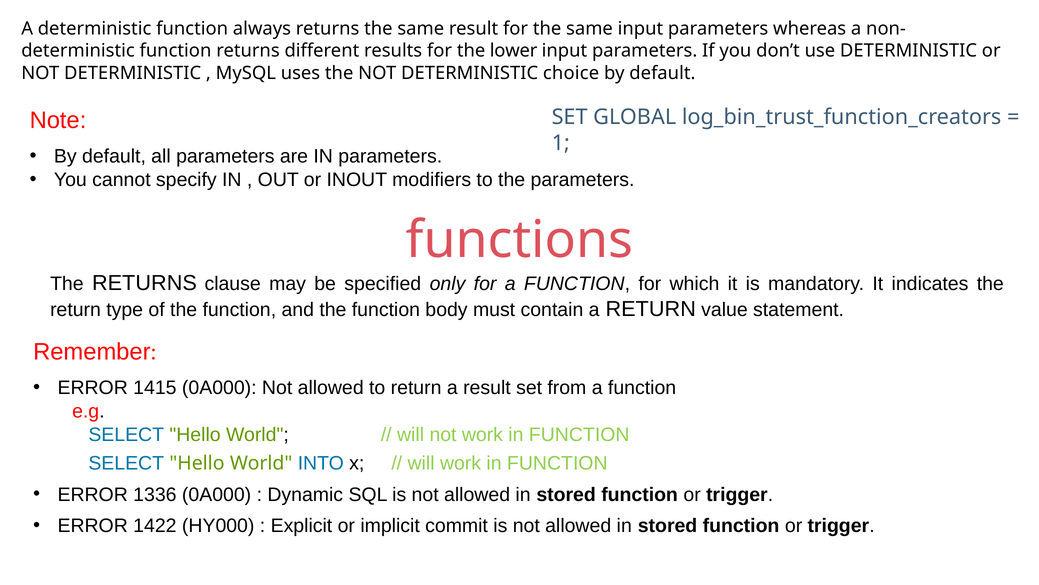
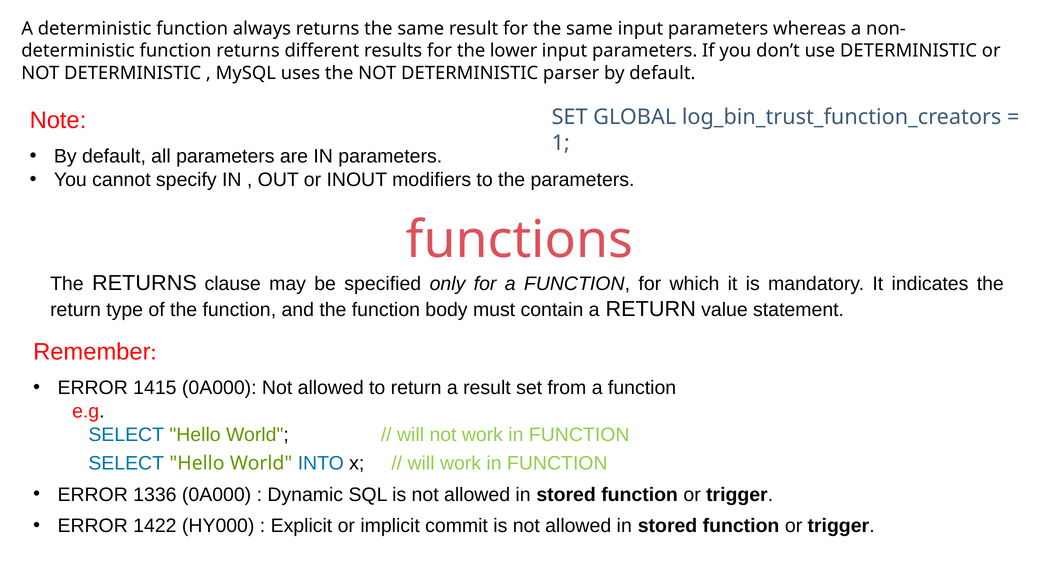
choice: choice -> parser (571, 73)
